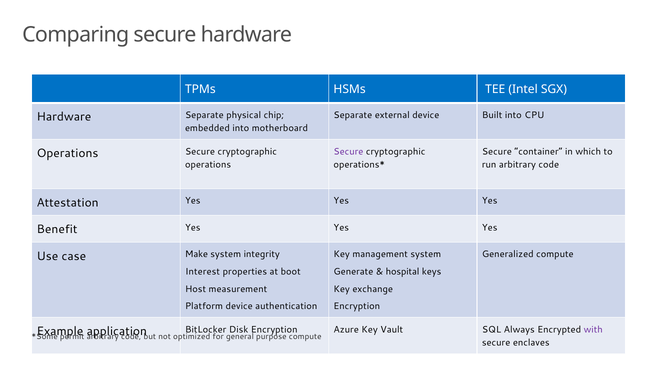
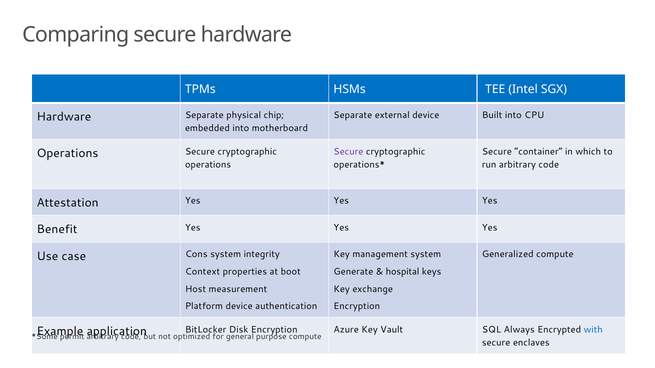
Make: Make -> Cons (196, 255)
Interest: Interest -> Context (203, 272)
with colour: purple -> blue (593, 330)
